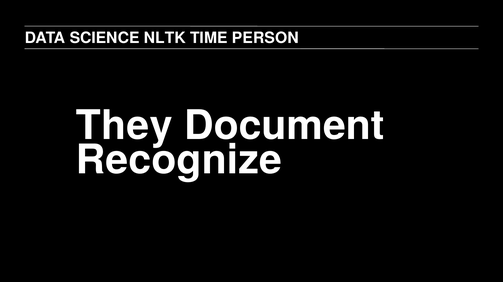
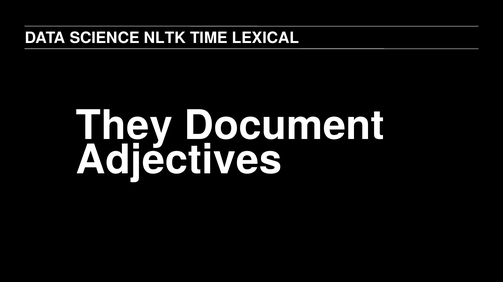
PERSON: PERSON -> LEXICAL (265, 38)
Recognize: Recognize -> Adjectives (179, 160)
